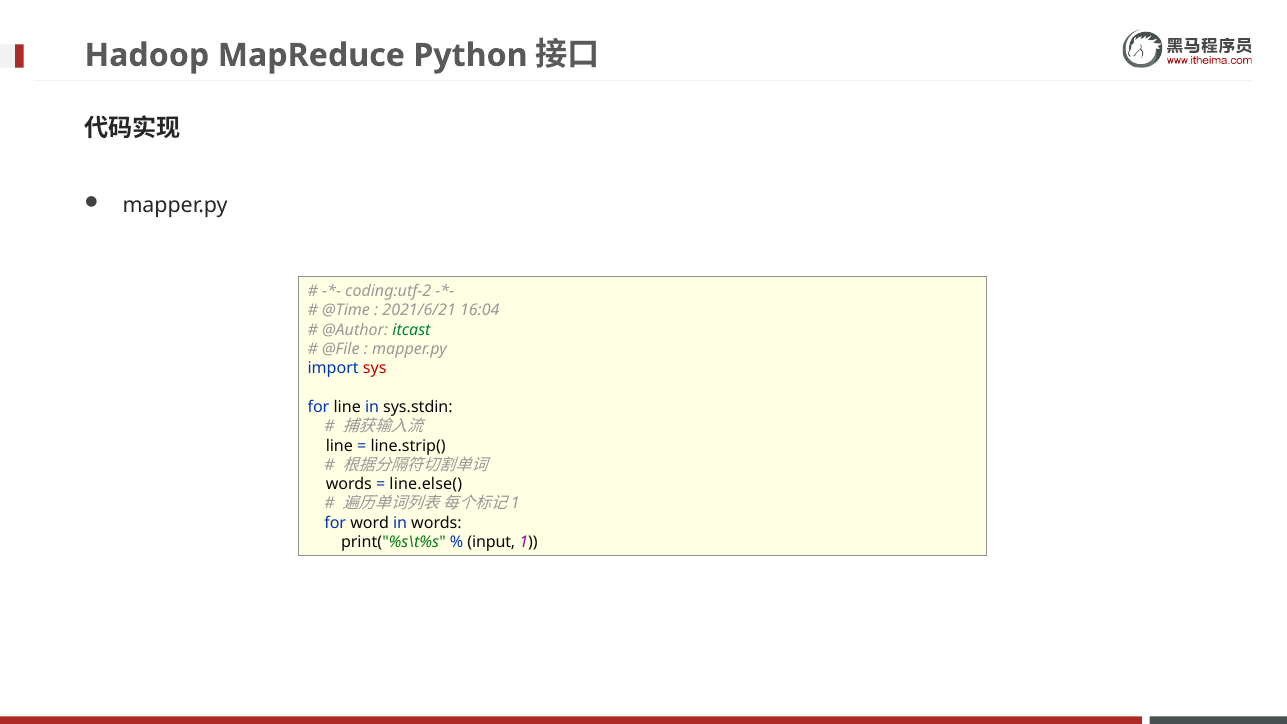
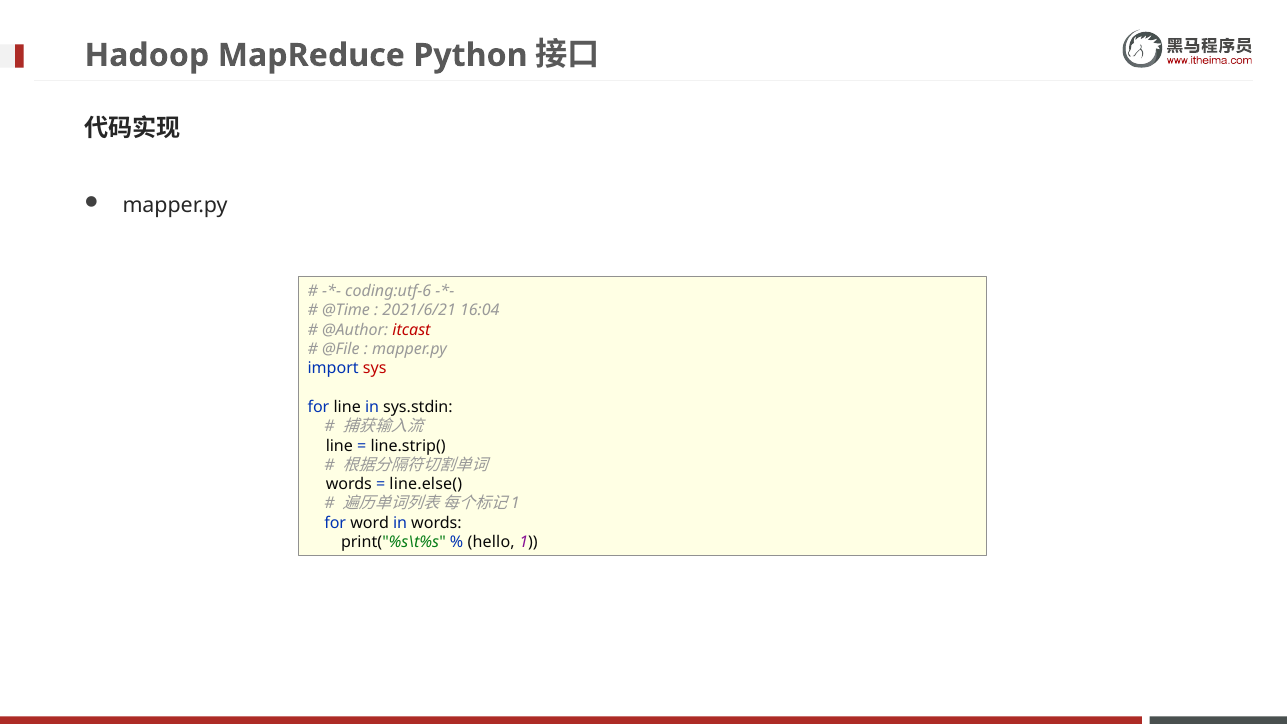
coding:utf-2: coding:utf-2 -> coding:utf-6 (388, 291)
itcast colour: green -> red (412, 330)
input: input -> hello (491, 542)
